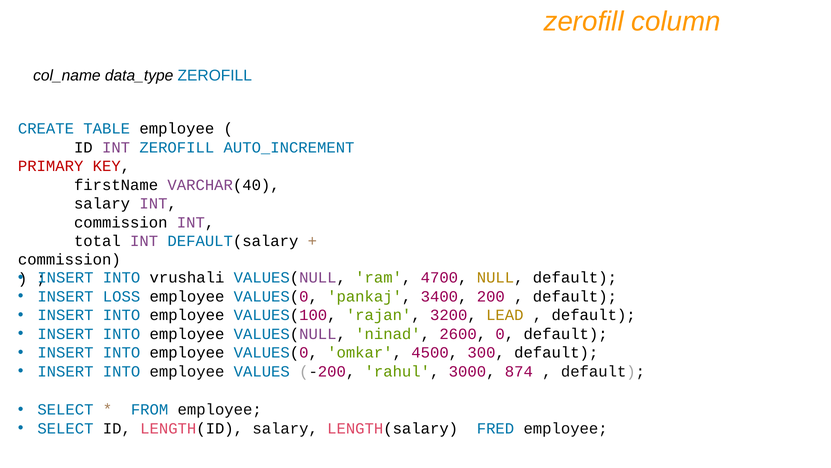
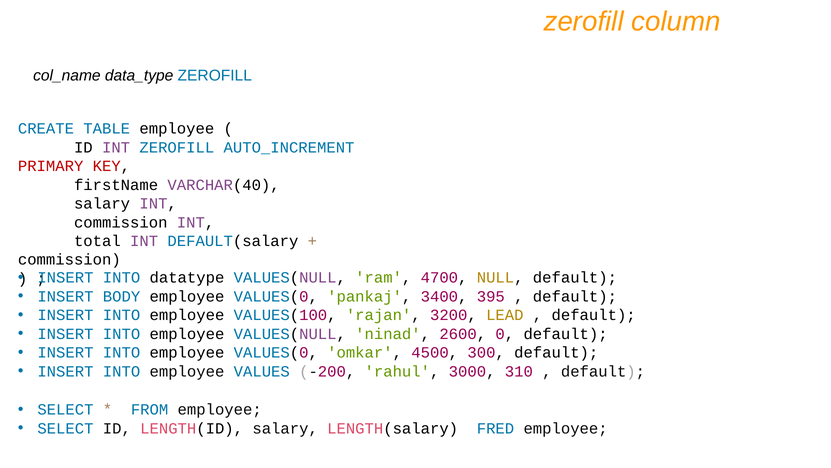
vrushali: vrushali -> datatype (187, 278)
LOSS: LOSS -> BODY (122, 296)
200: 200 -> 395 (491, 296)
874: 874 -> 310 (519, 371)
